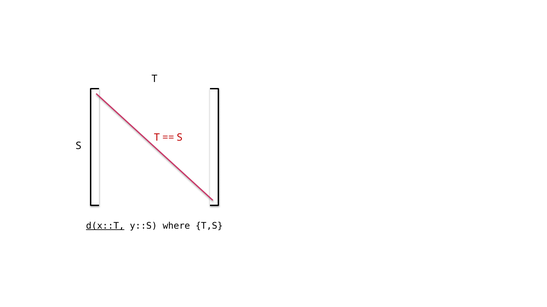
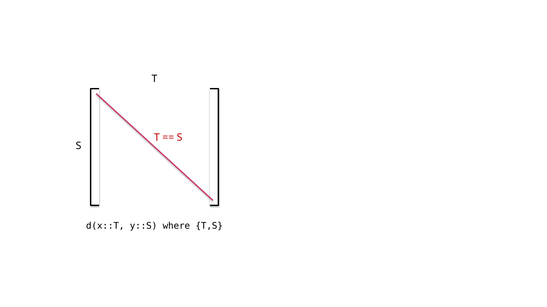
d(x::T underline: present -> none (105, 226)
